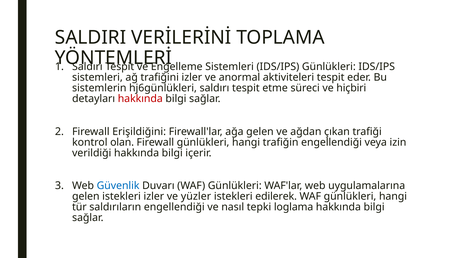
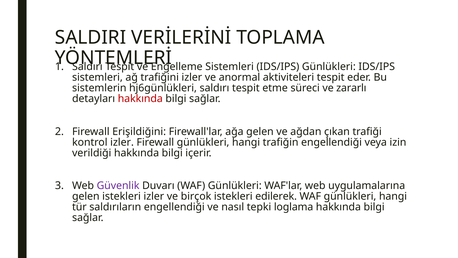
hiçbiri: hiçbiri -> zararlı (351, 88)
kontrol olan: olan -> izler (122, 142)
Güvenlik colour: blue -> purple (118, 186)
yüzler: yüzler -> birçok (196, 196)
